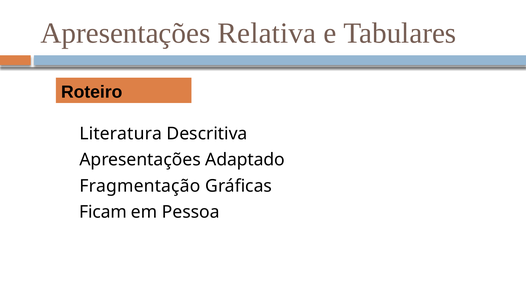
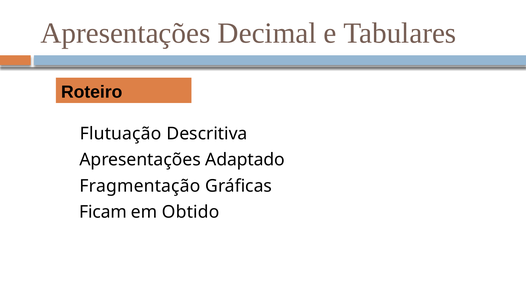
Relativa: Relativa -> Decimal (267, 33)
Literatura: Literatura -> Flutuação (121, 134)
Pessoa: Pessoa -> Obtido (191, 212)
